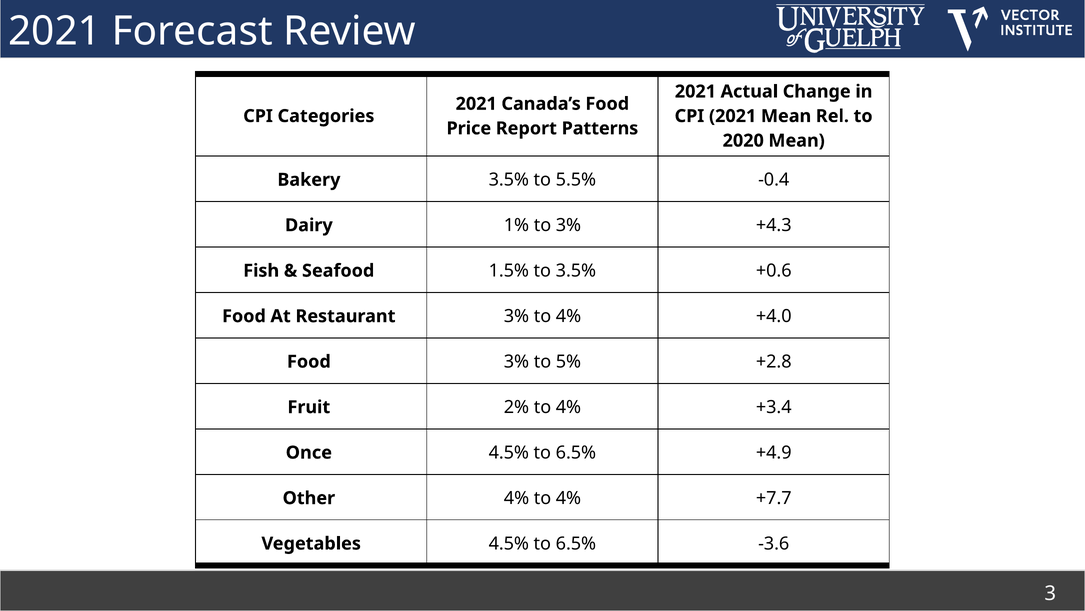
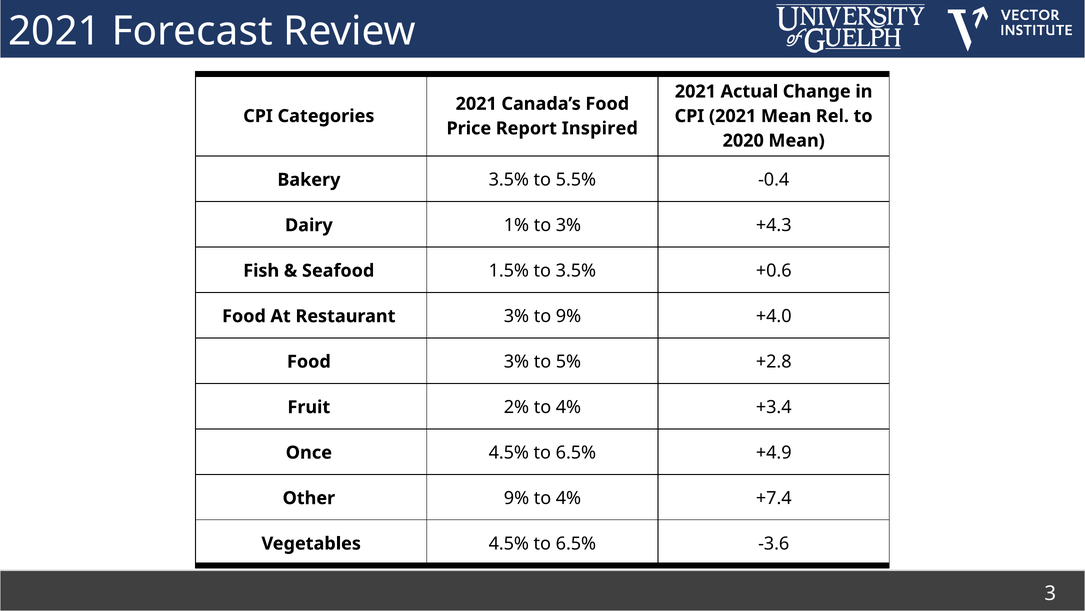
Patterns: Patterns -> Inspired (600, 128)
3% to 4%: 4% -> 9% (568, 316)
Other 4%: 4% -> 9% (516, 498)
+7.7: +7.7 -> +7.4 (774, 498)
